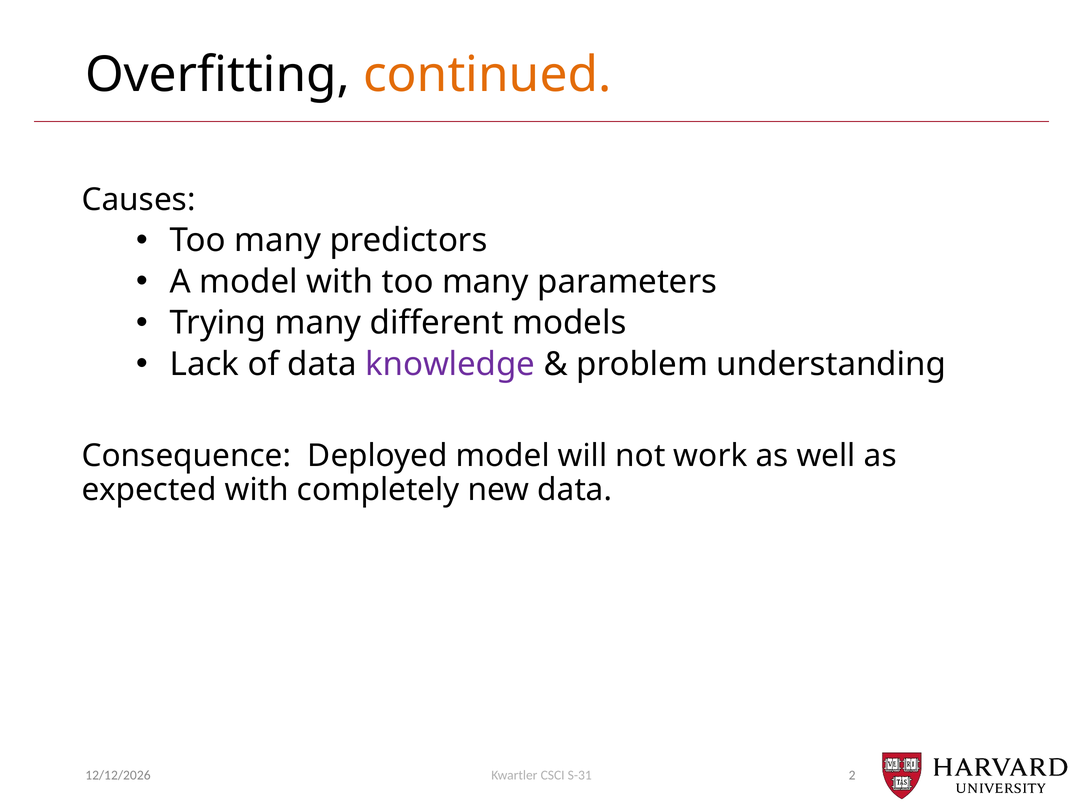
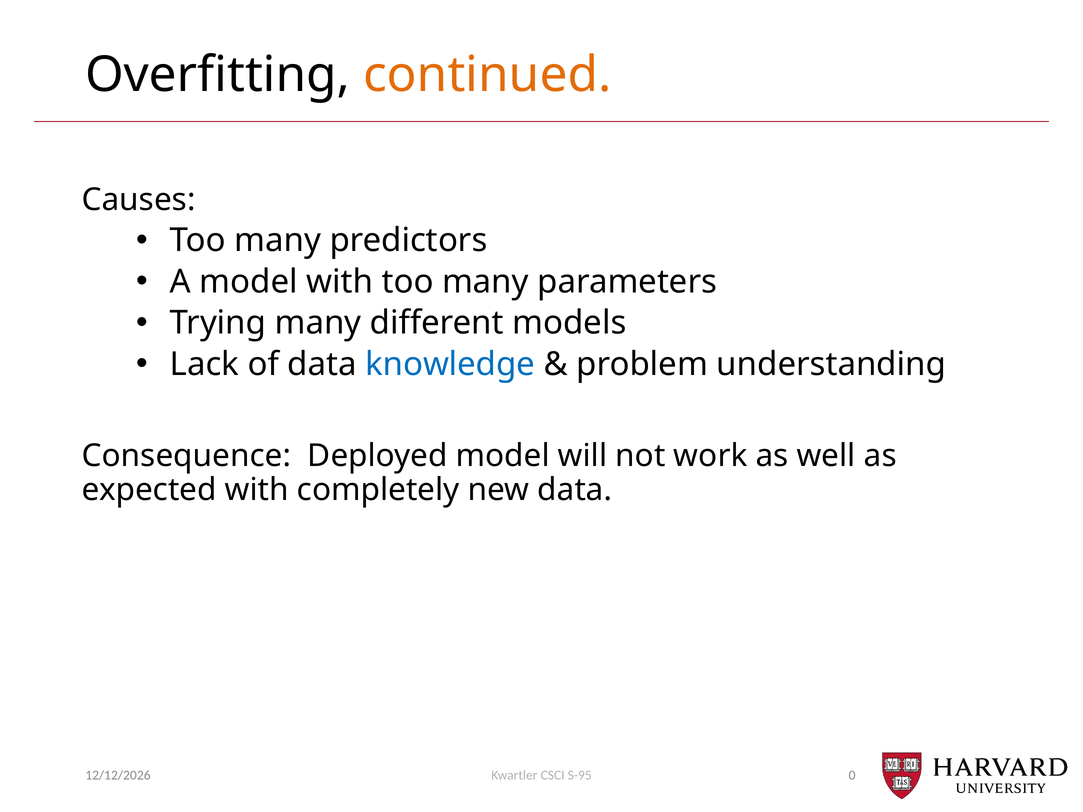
knowledge colour: purple -> blue (450, 364)
S-31: S-31 -> S-95 (580, 775)
2: 2 -> 0 (852, 775)
